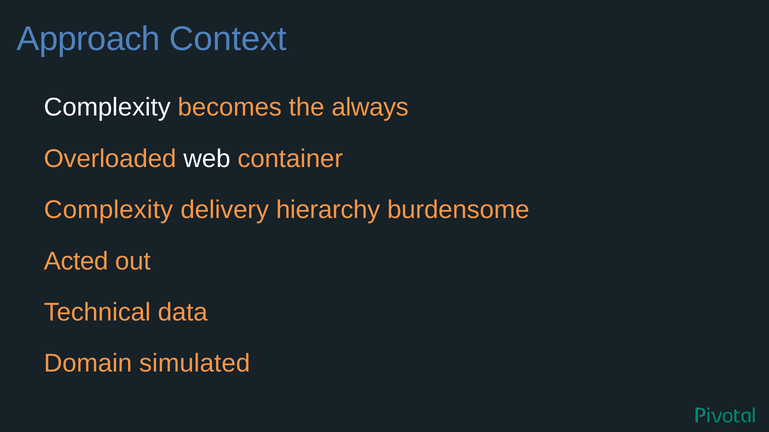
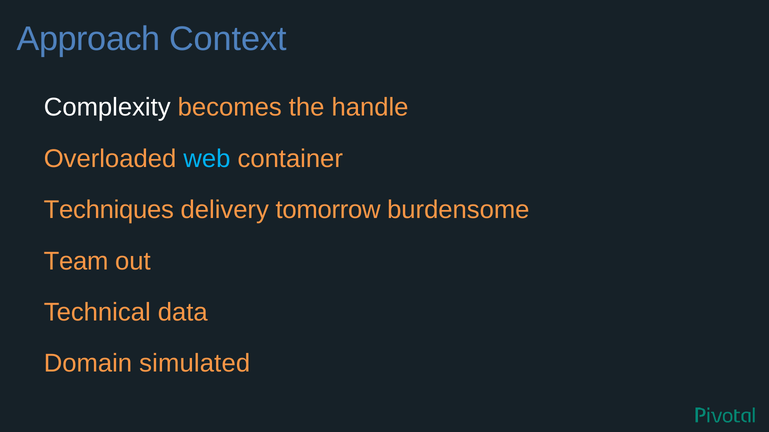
always: always -> handle (370, 108)
web colour: white -> light blue (207, 159)
Complexity: Complexity -> Techniques (109, 210)
hierarchy: hierarchy -> tomorrow (328, 210)
Acted: Acted -> Team (76, 261)
